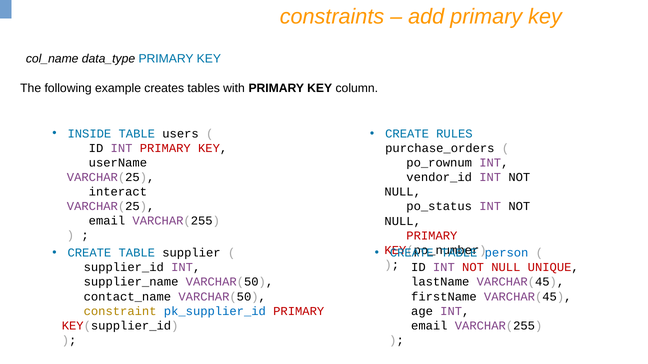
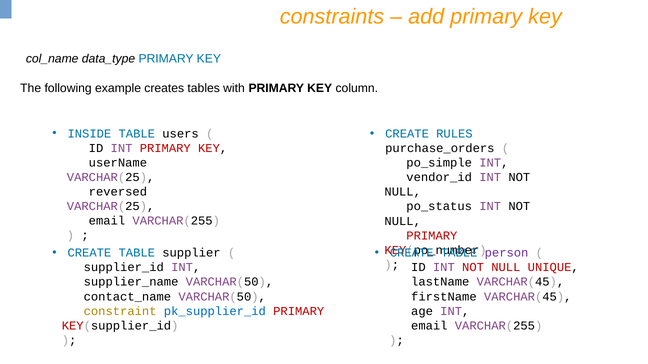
po_rownum: po_rownum -> po_simple (439, 163)
interact: interact -> reversed (118, 192)
person colour: blue -> purple (507, 253)
